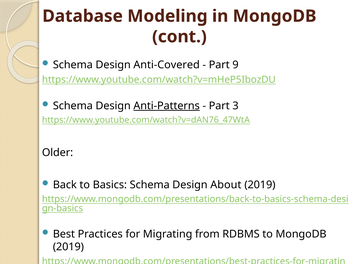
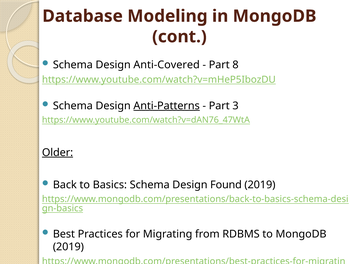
9: 9 -> 8 (236, 65)
Older underline: none -> present (58, 153)
About: About -> Found (226, 185)
